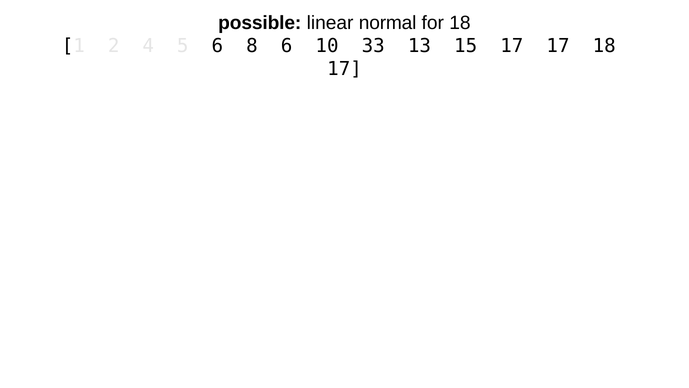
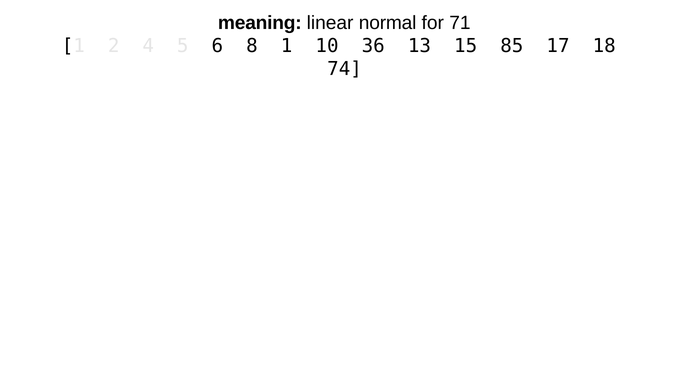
possible: possible -> meaning (260, 23)
for 18: 18 -> 71 (460, 23)
8 6: 6 -> 1 (287, 46)
33: 33 -> 36 (373, 46)
15 17: 17 -> 85 (512, 46)
17: 17 -> 74 (345, 69)
